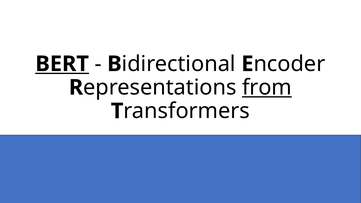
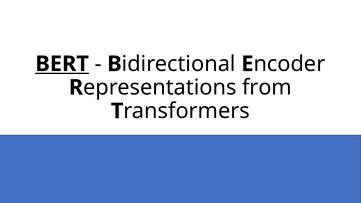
from underline: present -> none (267, 87)
